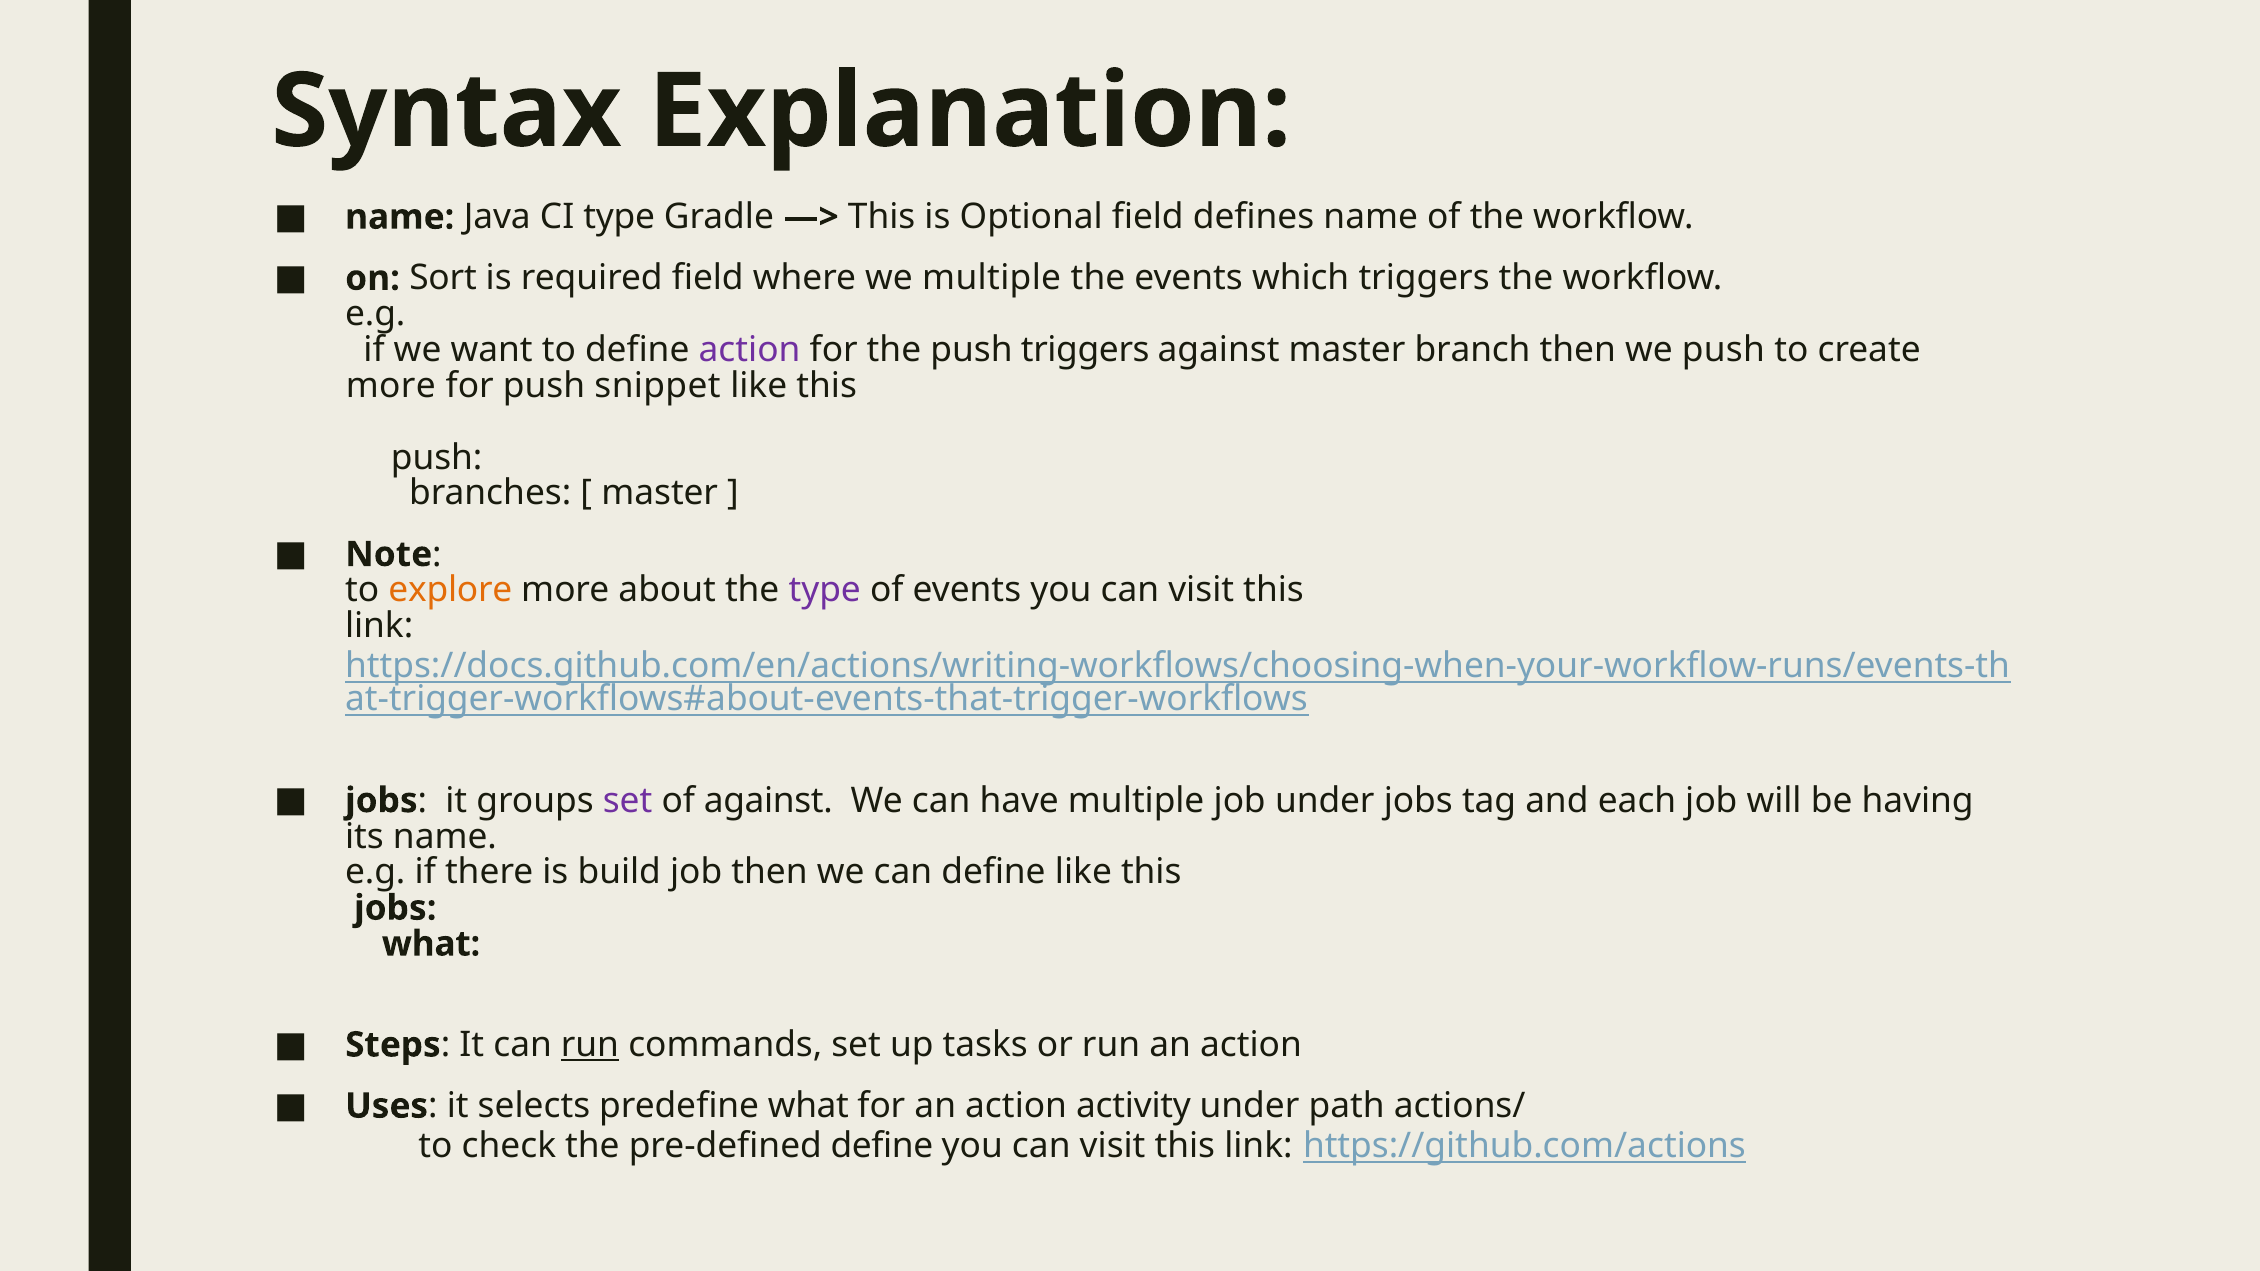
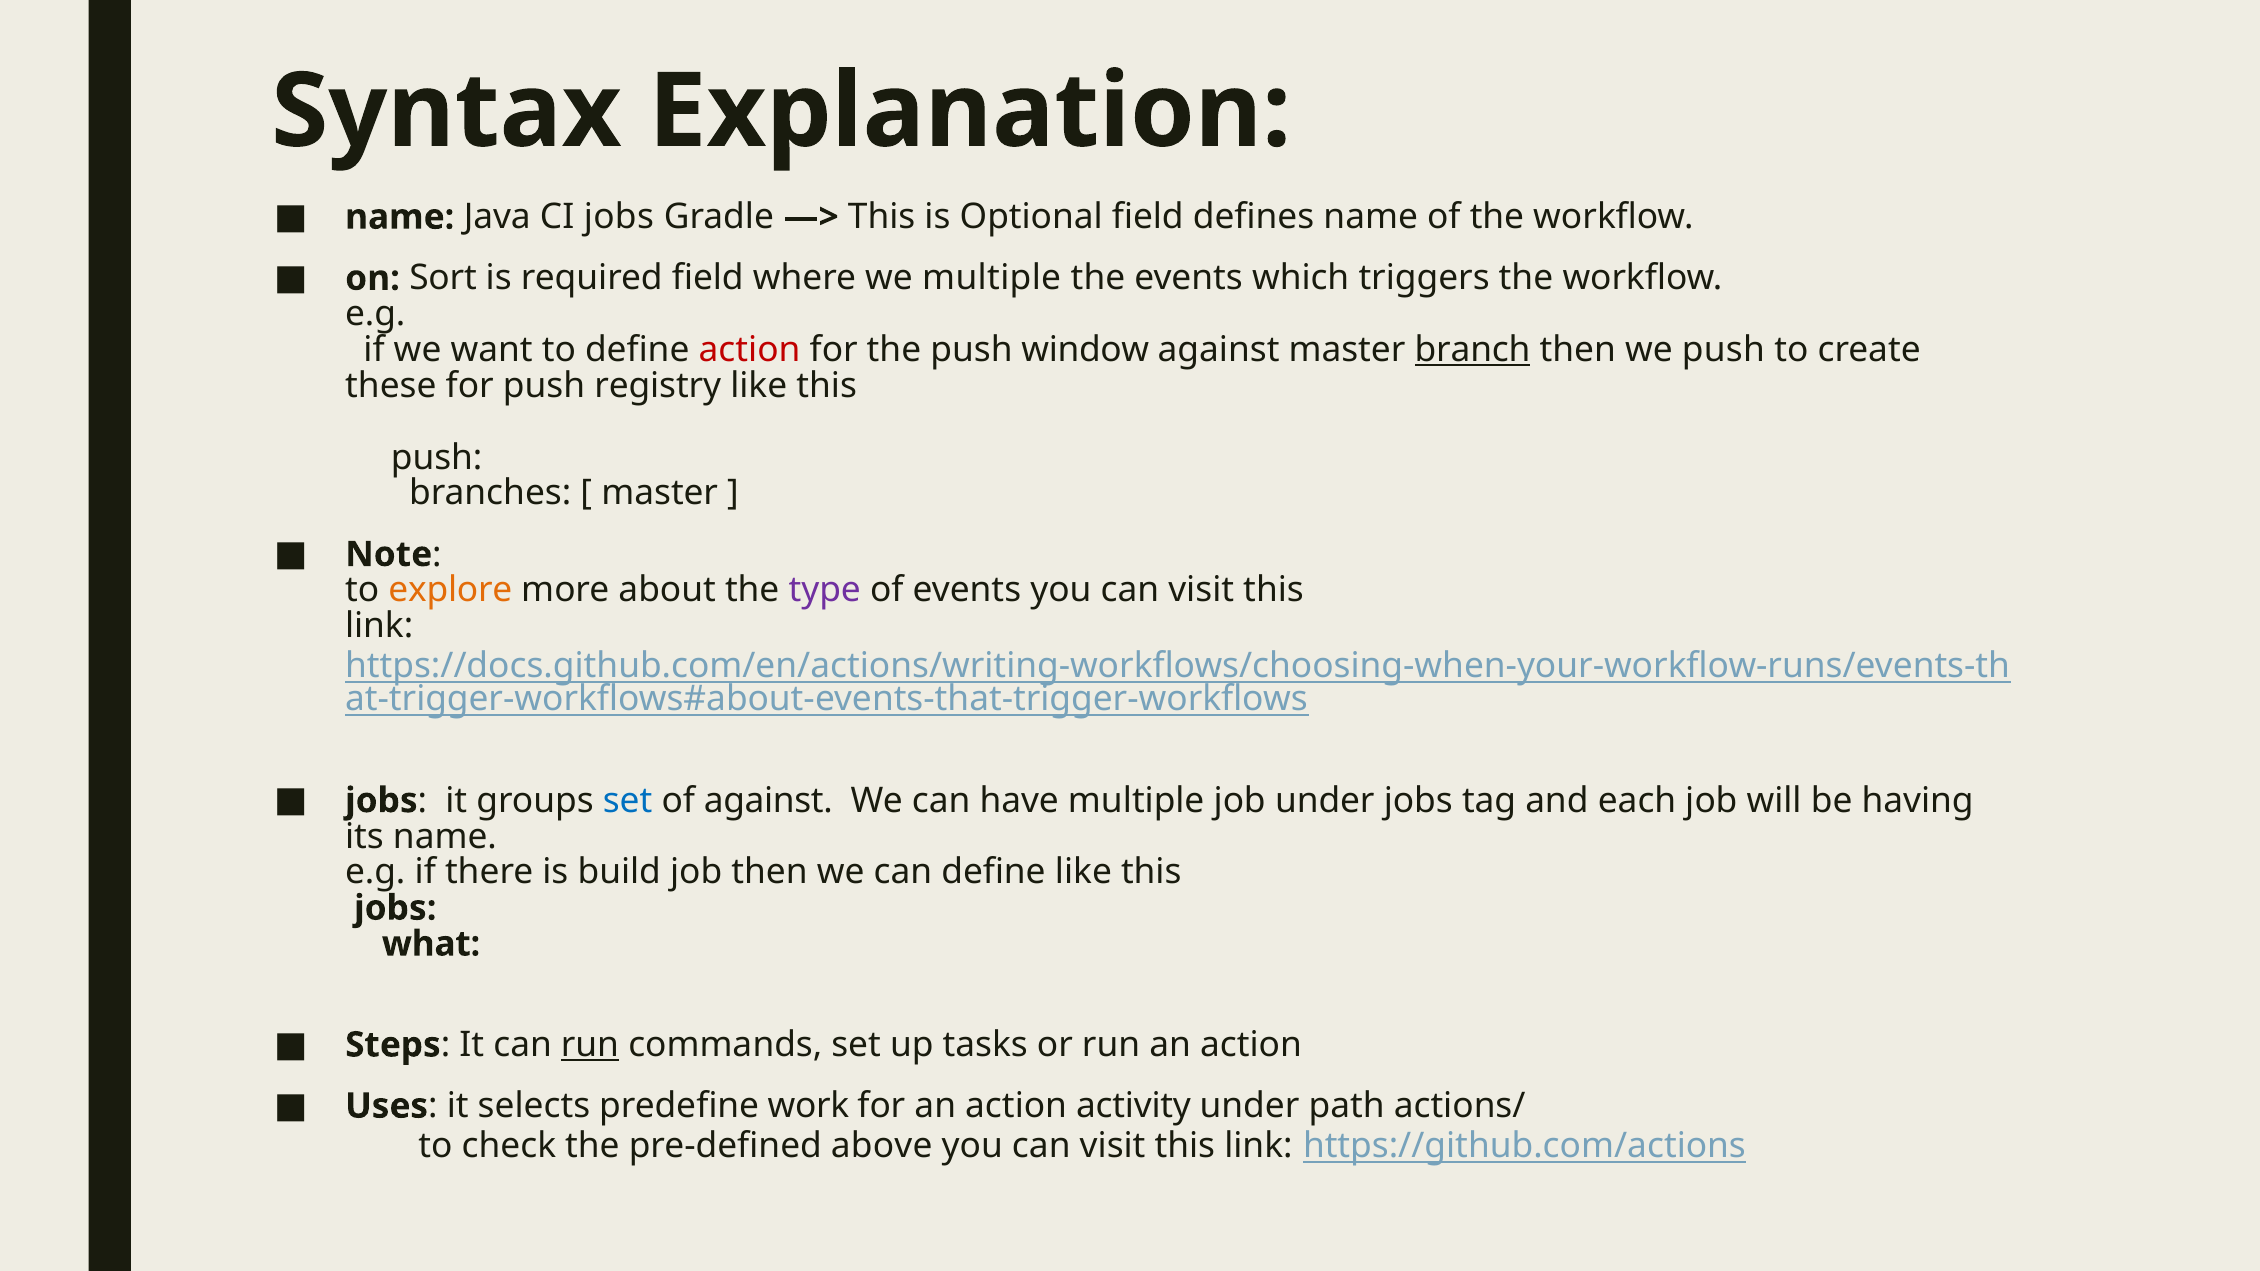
CI type: type -> jobs (619, 217)
action colour: purple -> red (750, 350)
push triggers: triggers -> window (1085, 350)
branch underline: none -> present (1473, 350)
more: more -> these (391, 386)
snippet: snippet -> registry (658, 386)
set colour: purple -> blue (628, 801)
predefine what: what -> work (808, 1106)
pre-defined define: define -> above (882, 1146)
